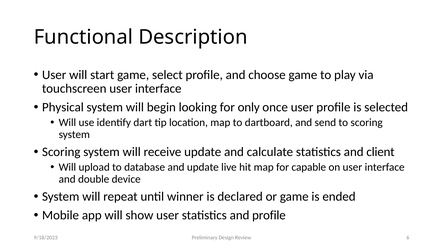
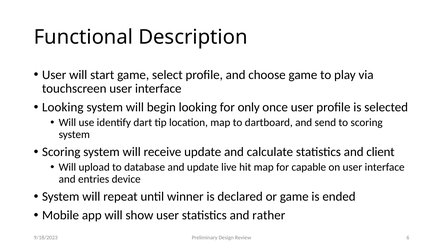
Physical: Physical -> Looking (63, 107)
double: double -> entries (94, 179)
and profile: profile -> rather (269, 215)
